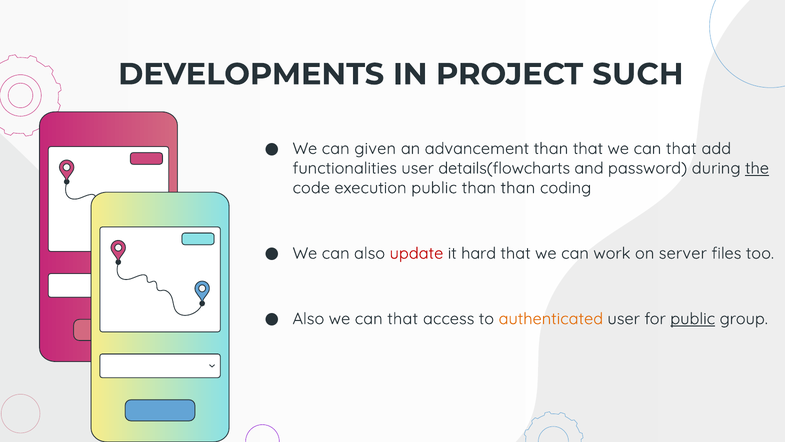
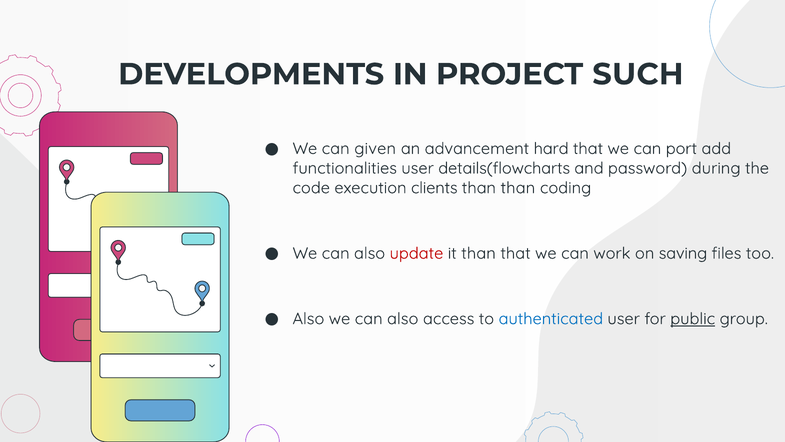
advancement than: than -> hard (551, 148)
that we can that: that -> port (681, 148)
the underline: present -> none (757, 168)
execution public: public -> clients (434, 188)
it hard: hard -> than (478, 253)
server: server -> saving (683, 253)
Also we can that: that -> also (403, 318)
authenticated colour: orange -> blue (551, 318)
